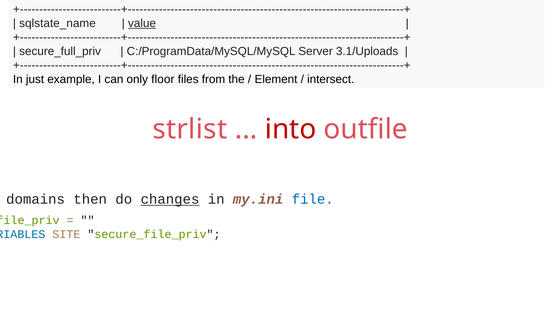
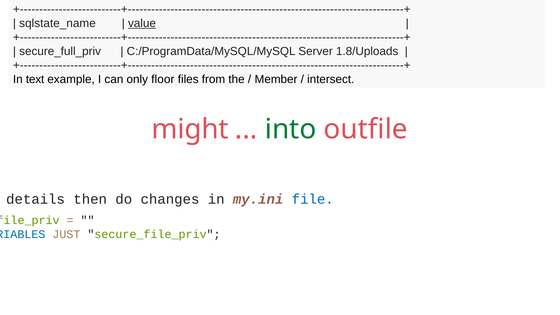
3.1/Uploads: 3.1/Uploads -> 1.8/Uploads (367, 51)
just: just -> text (35, 79)
Element: Element -> Member (276, 79)
strlist: strlist -> might (190, 129)
into colour: red -> green (291, 129)
domains: domains -> details (36, 199)
changes underline: present -> none (170, 199)
SITE: SITE -> JUST (66, 234)
